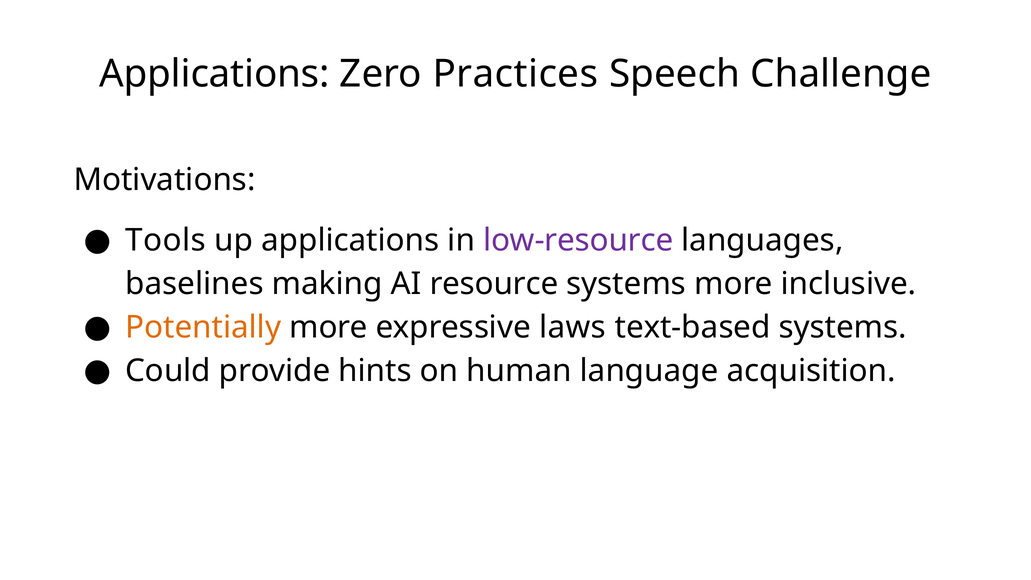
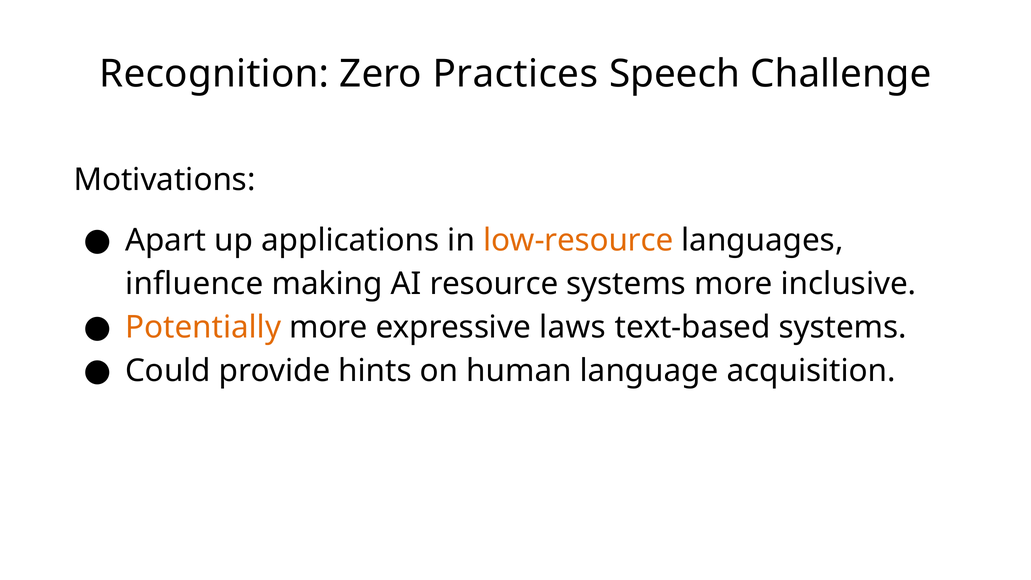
Applications: Applications -> Recognition (214, 74)
Tools: Tools -> Apart (166, 240)
low-resource colour: purple -> orange (578, 240)
baselines: baselines -> influence (194, 284)
